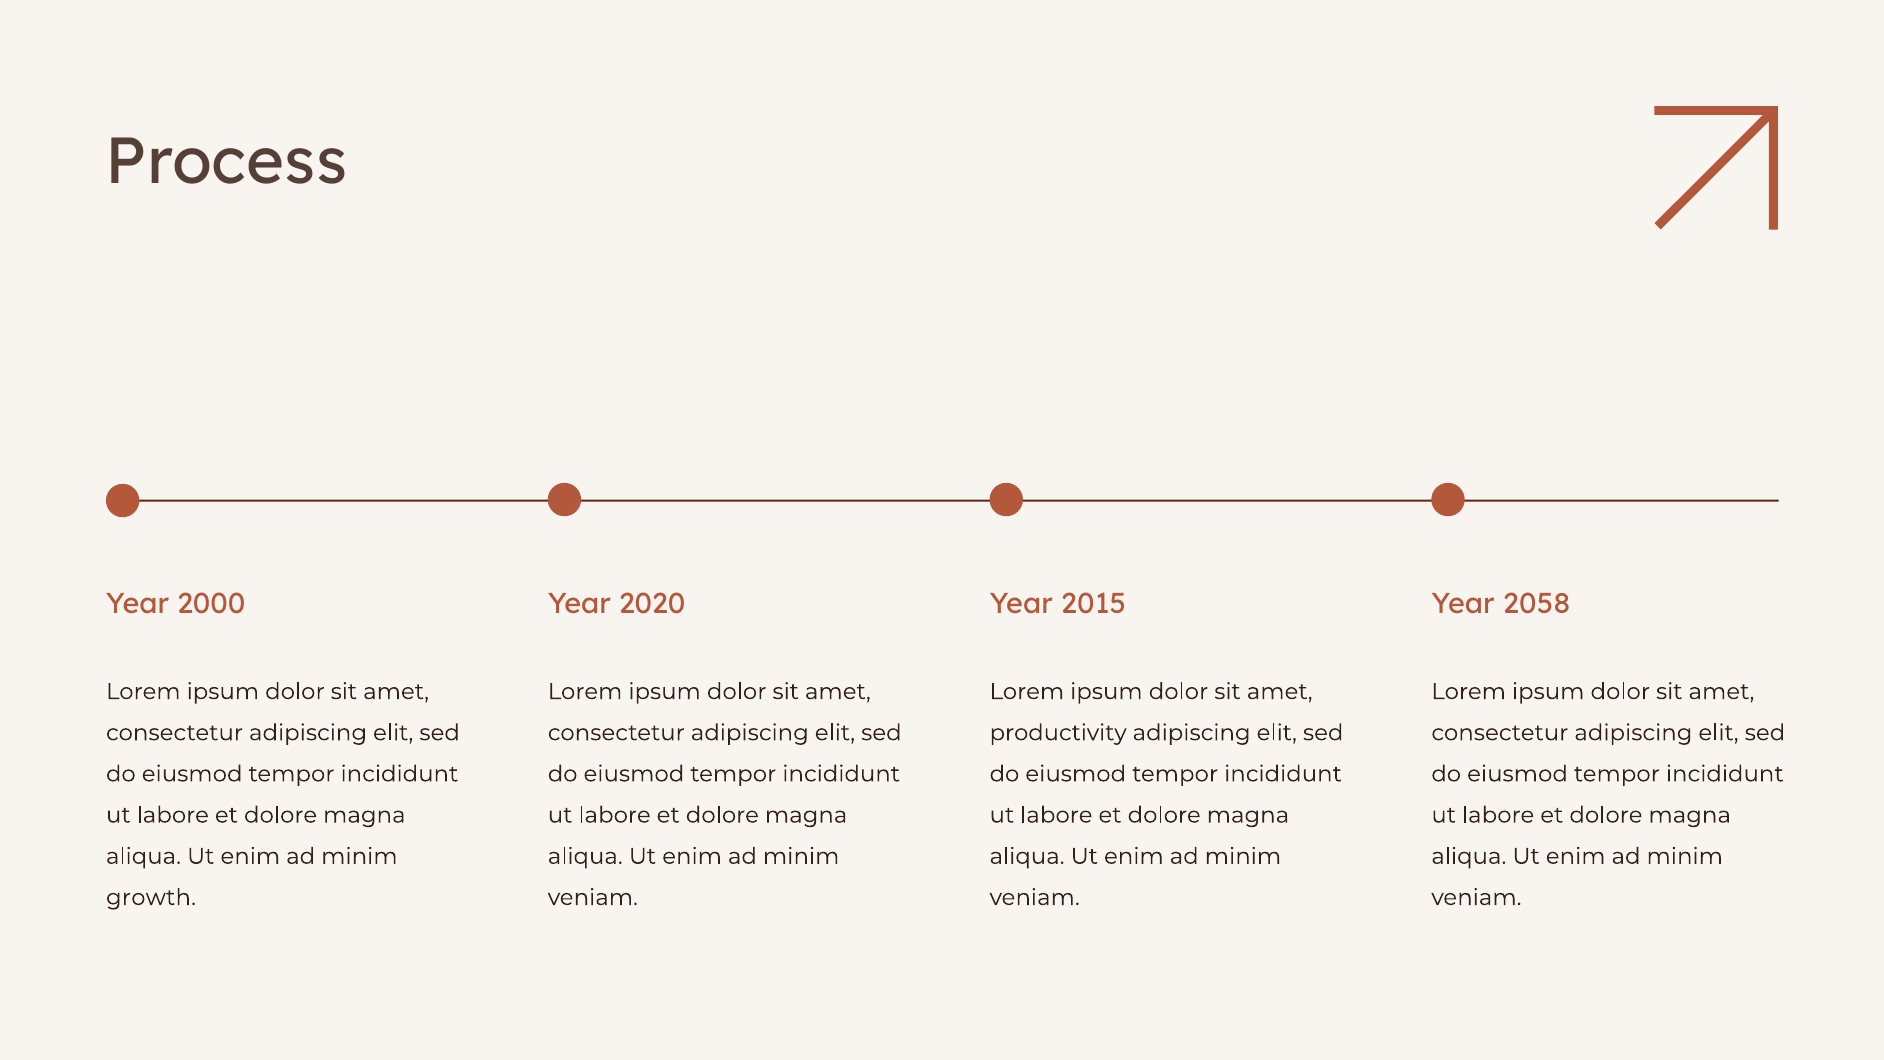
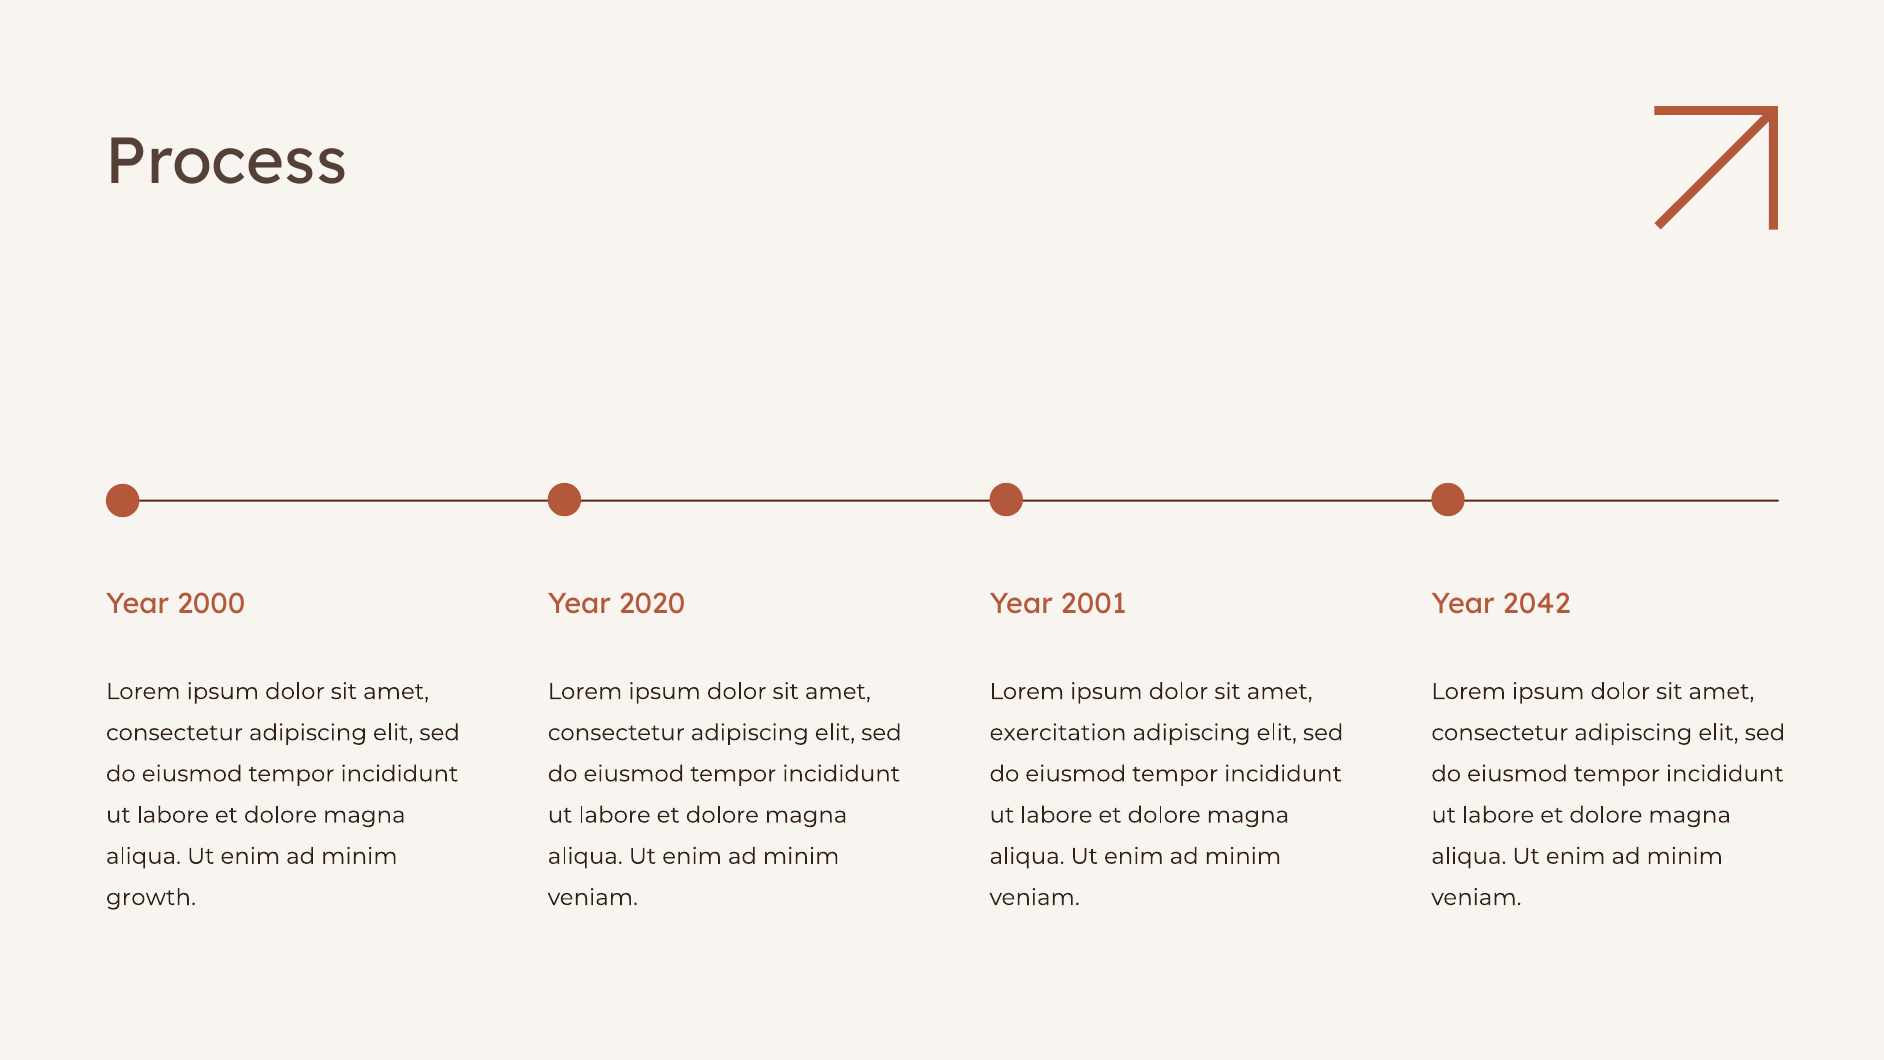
2015: 2015 -> 2001 (1094, 604)
2058: 2058 -> 2042 (1537, 604)
productivity: productivity -> exercitation (1058, 733)
